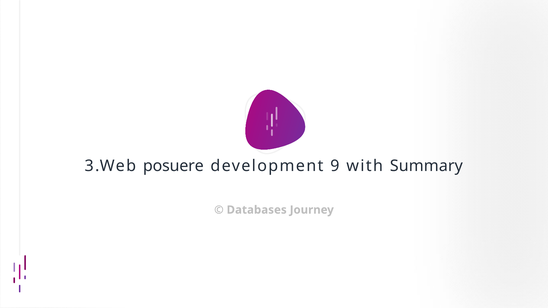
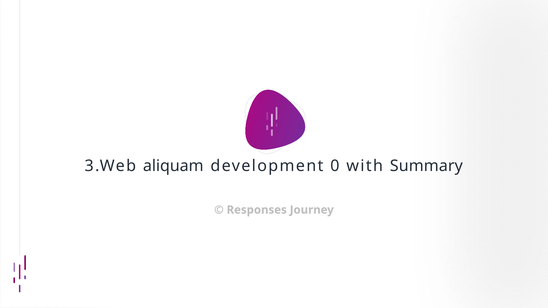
posuere: posuere -> aliquam (173, 166)
9: 9 -> 0 (335, 166)
Databases: Databases -> Responses (257, 210)
